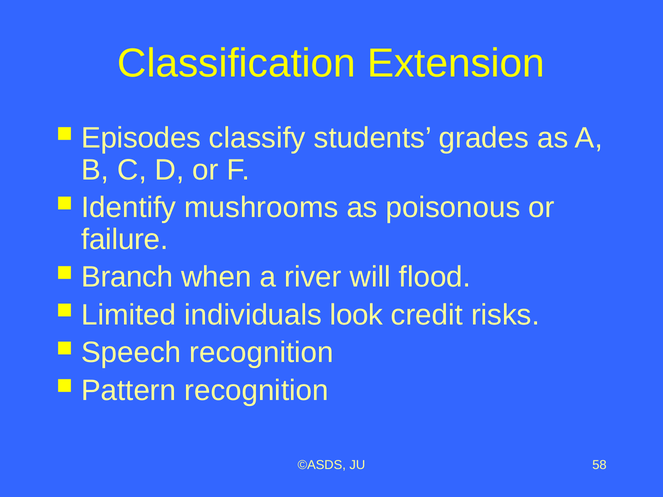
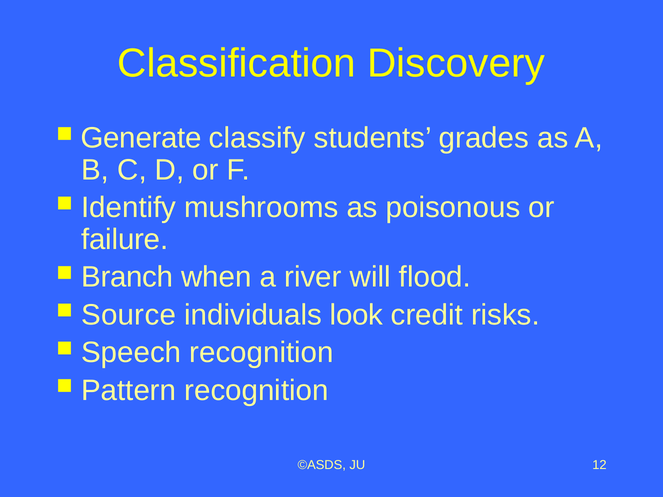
Extension: Extension -> Discovery (456, 64)
Episodes: Episodes -> Generate (141, 138)
Limited: Limited -> Source (129, 315)
58: 58 -> 12 (599, 465)
